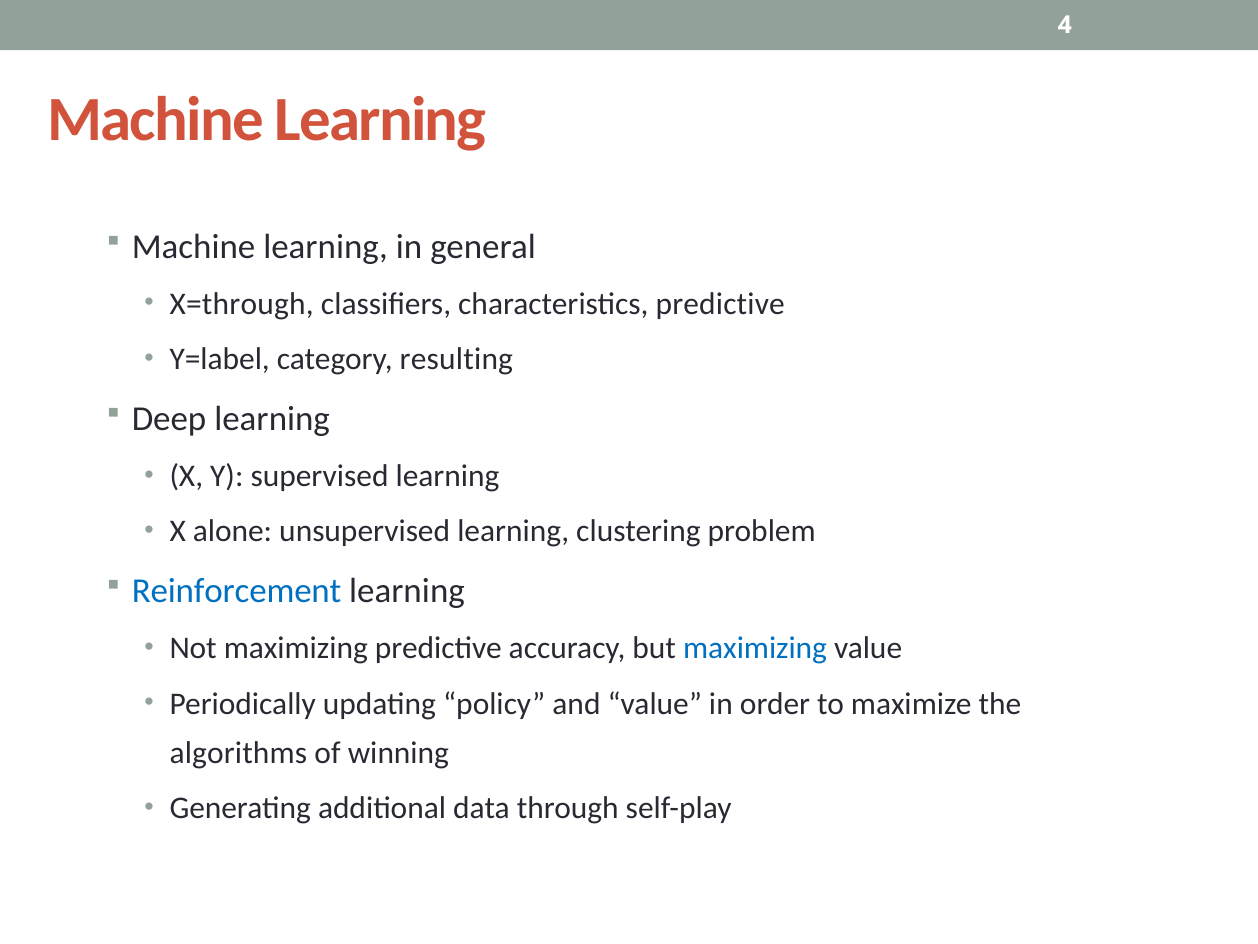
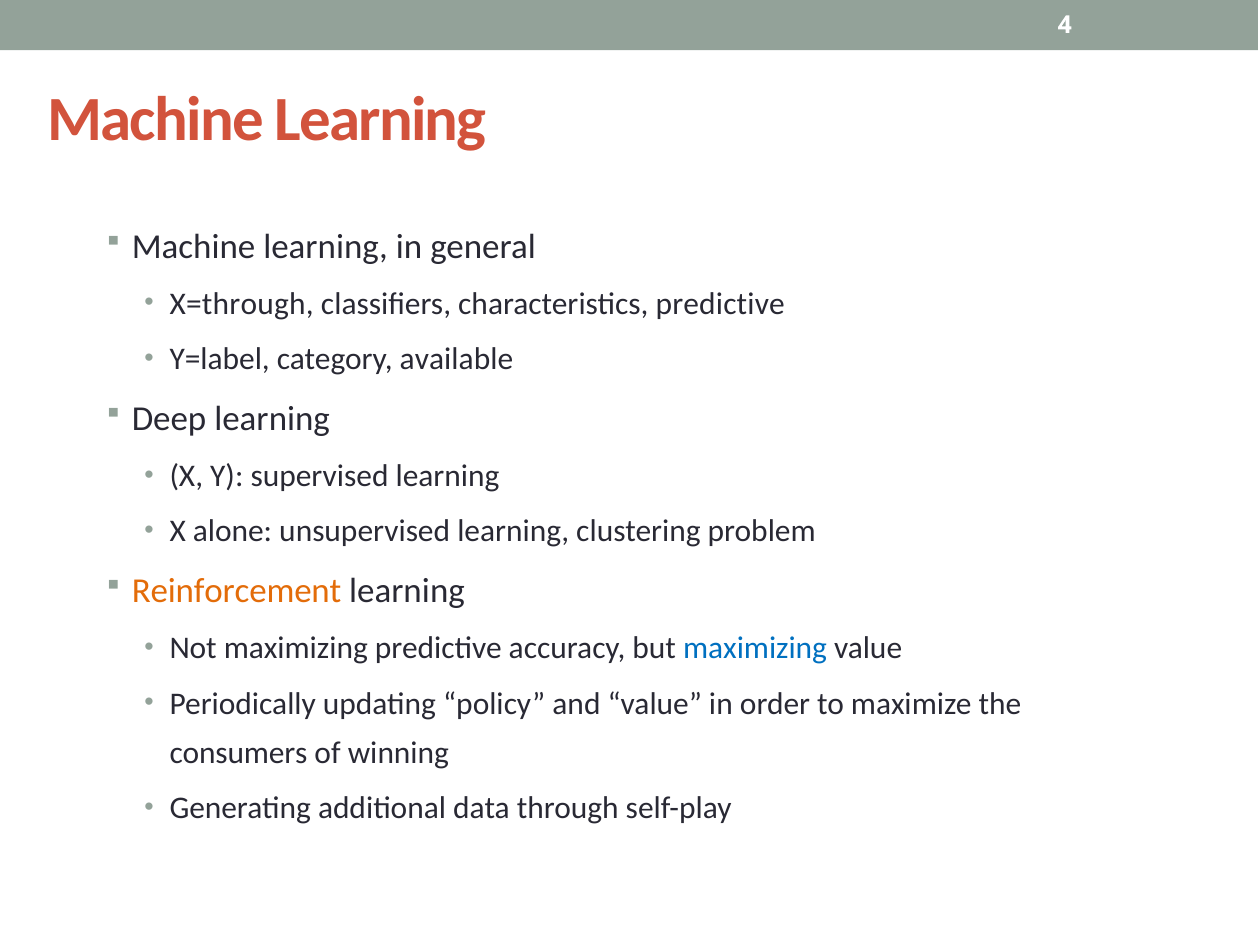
resulting: resulting -> available (456, 359)
Reinforcement colour: blue -> orange (237, 591)
algorithms: algorithms -> consumers (239, 752)
